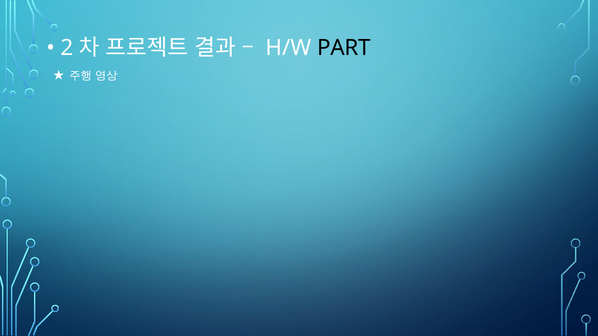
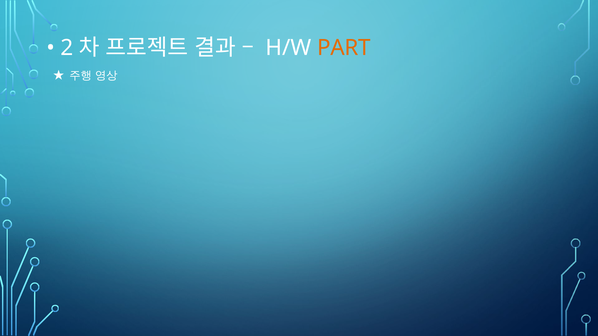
PART colour: black -> orange (344, 48)
